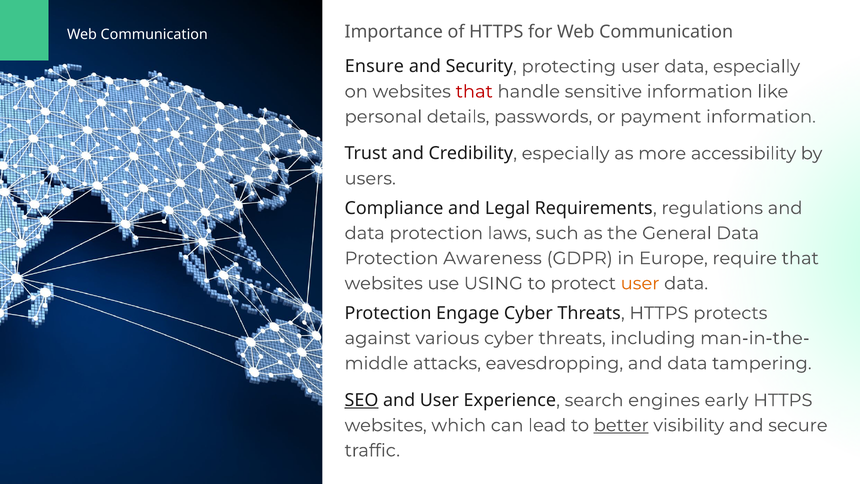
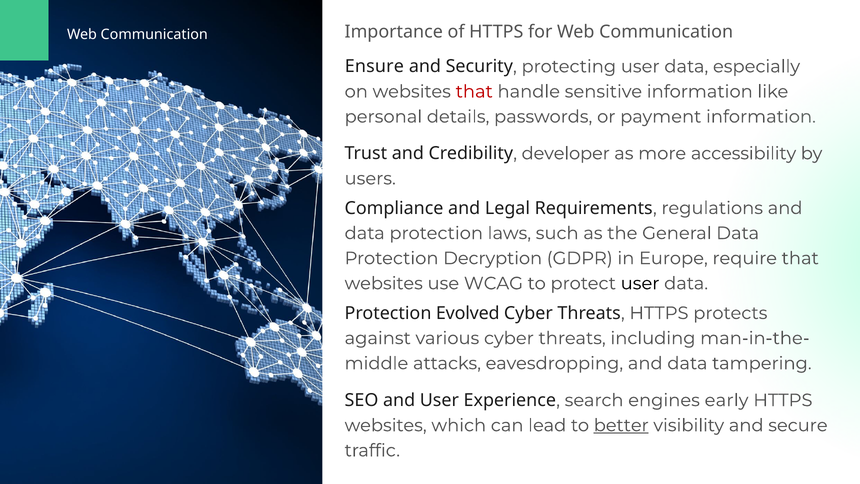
Credibility especially: especially -> developer (566, 153)
Awareness: Awareness -> Decryption (493, 258)
USING: USING -> WCAG (493, 283)
user colour: orange -> black (640, 283)
Engage: Engage -> Evolved (468, 313)
SEO underline: present -> none (361, 400)
